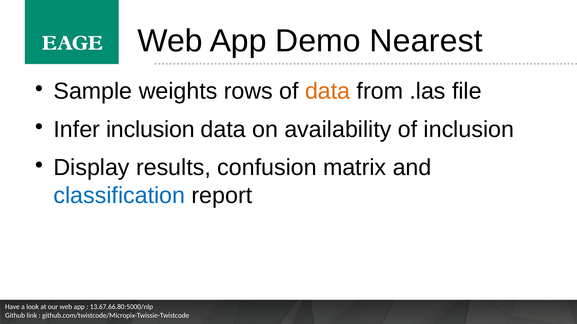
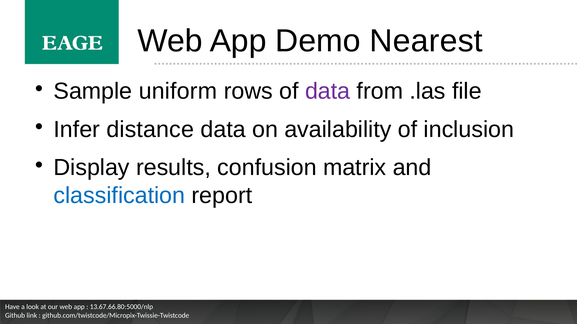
weights: weights -> uniform (178, 91)
data colour: orange -> purple (328, 91)
Infer inclusion: inclusion -> distance (150, 130)
